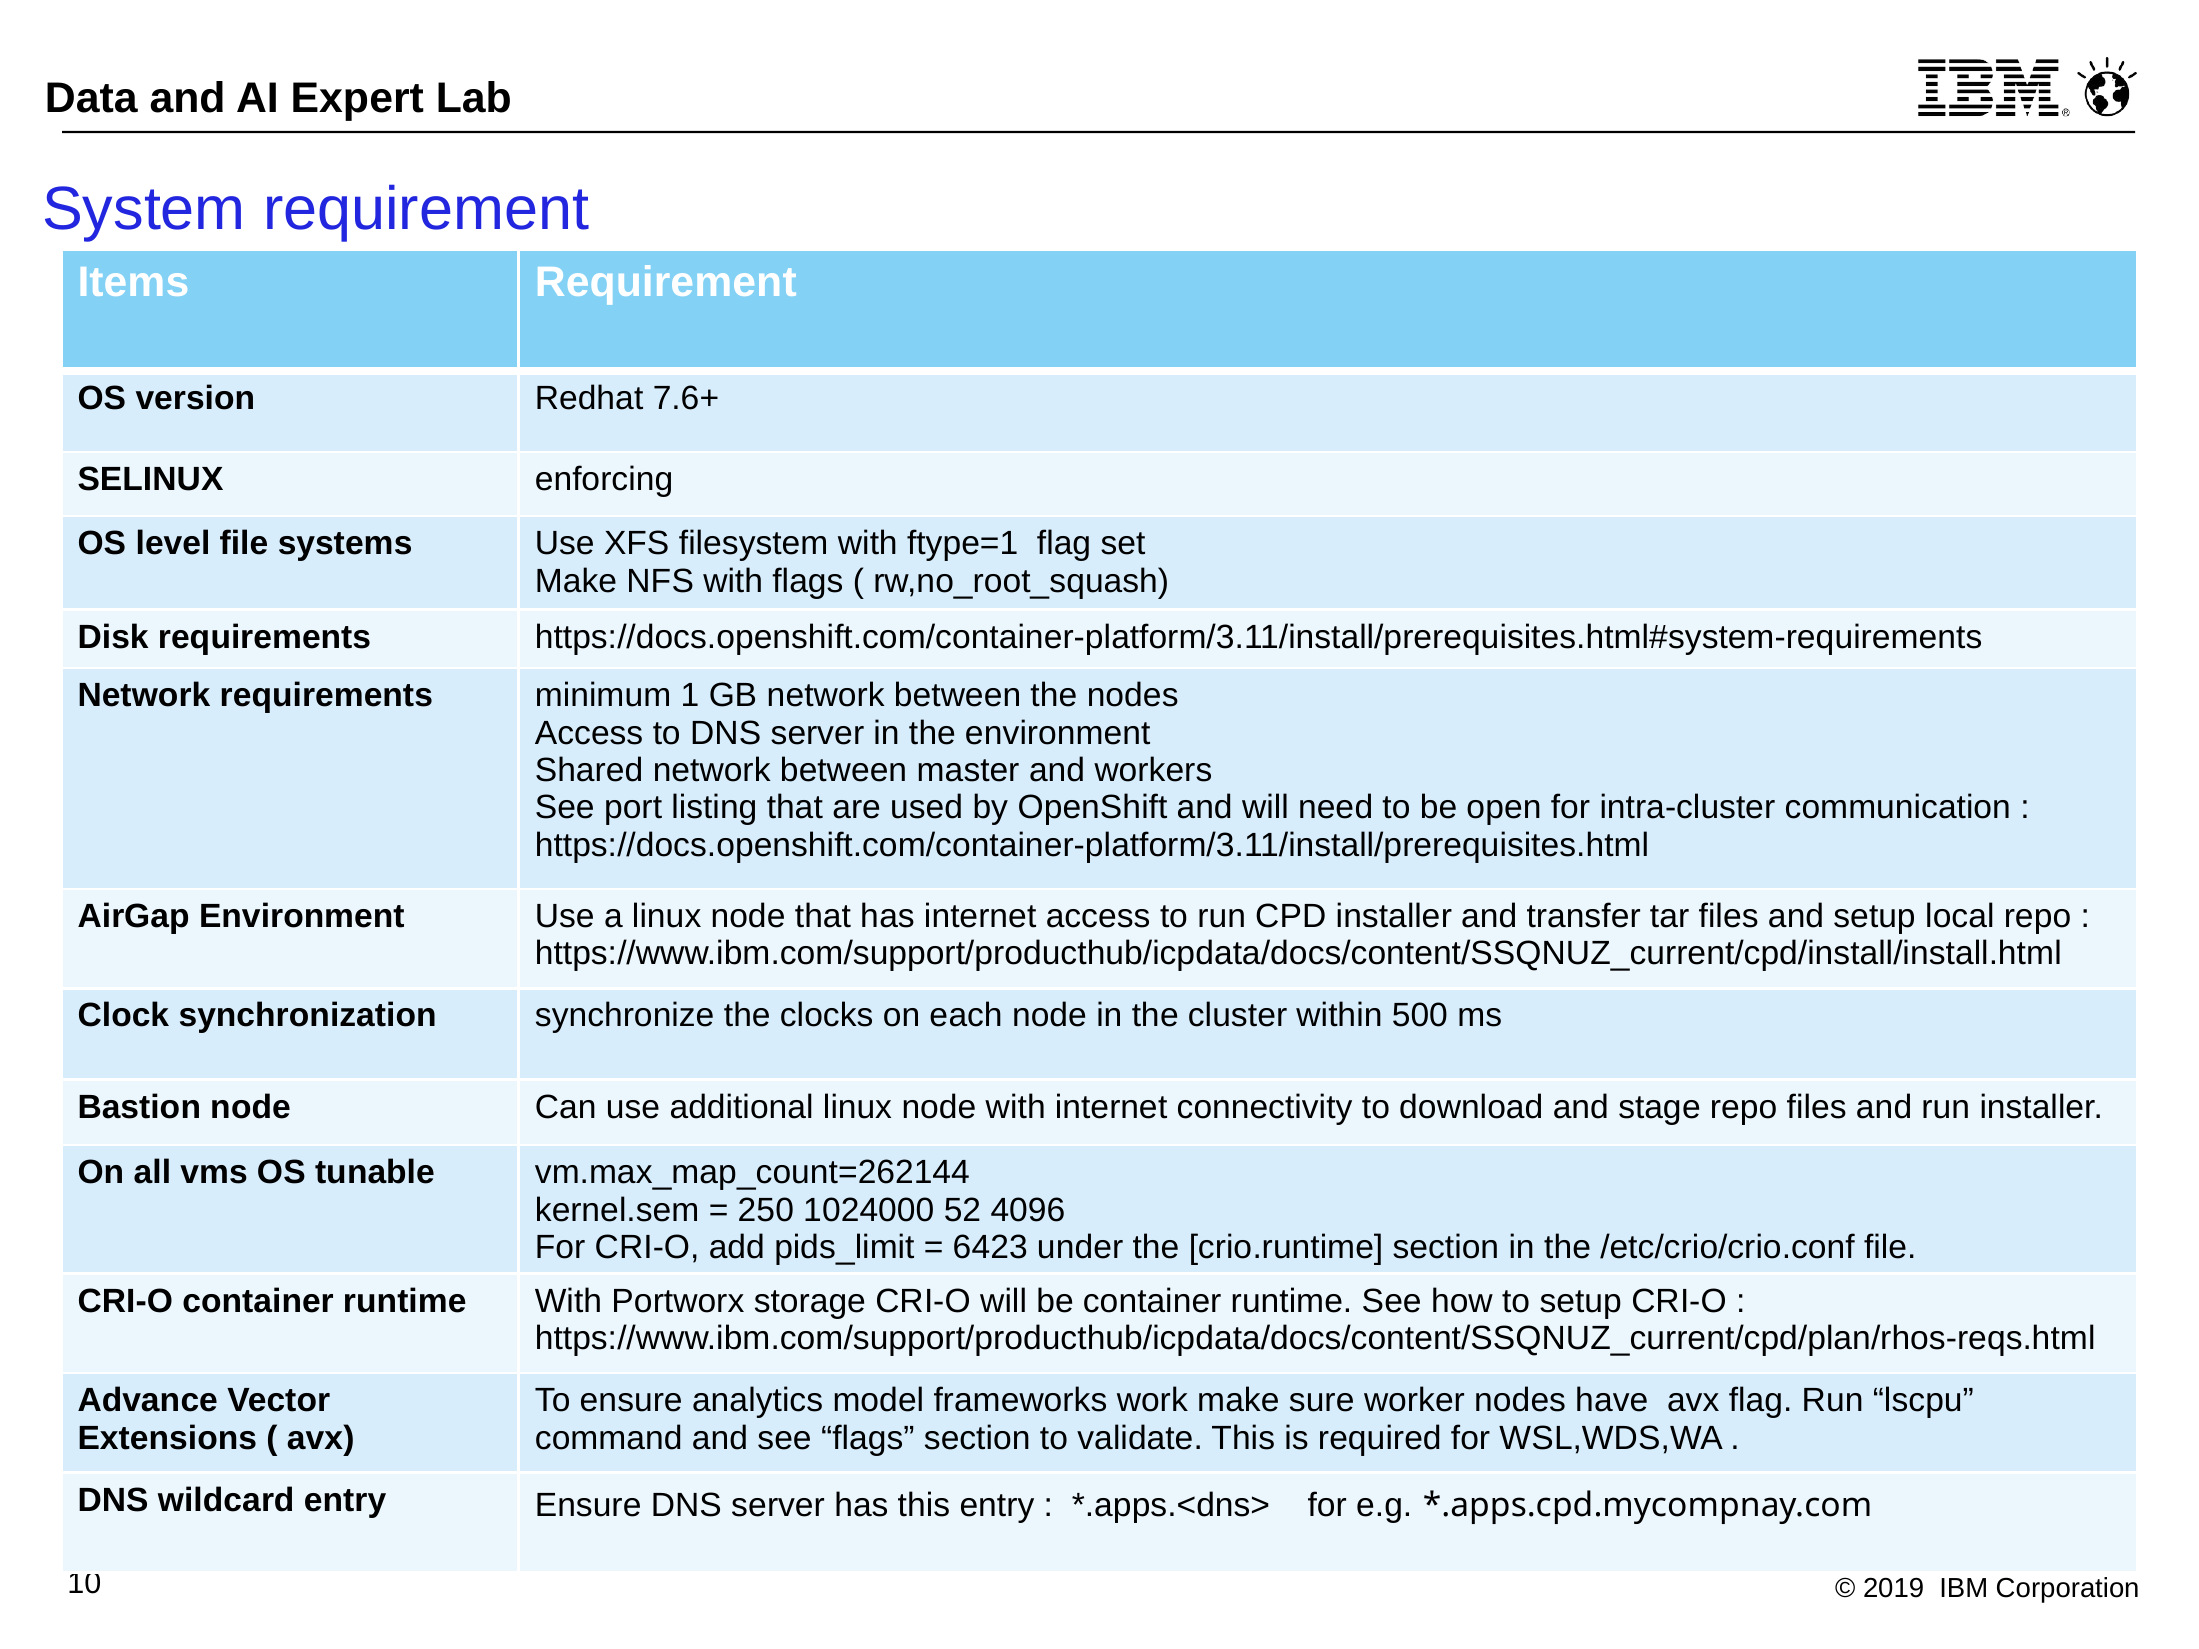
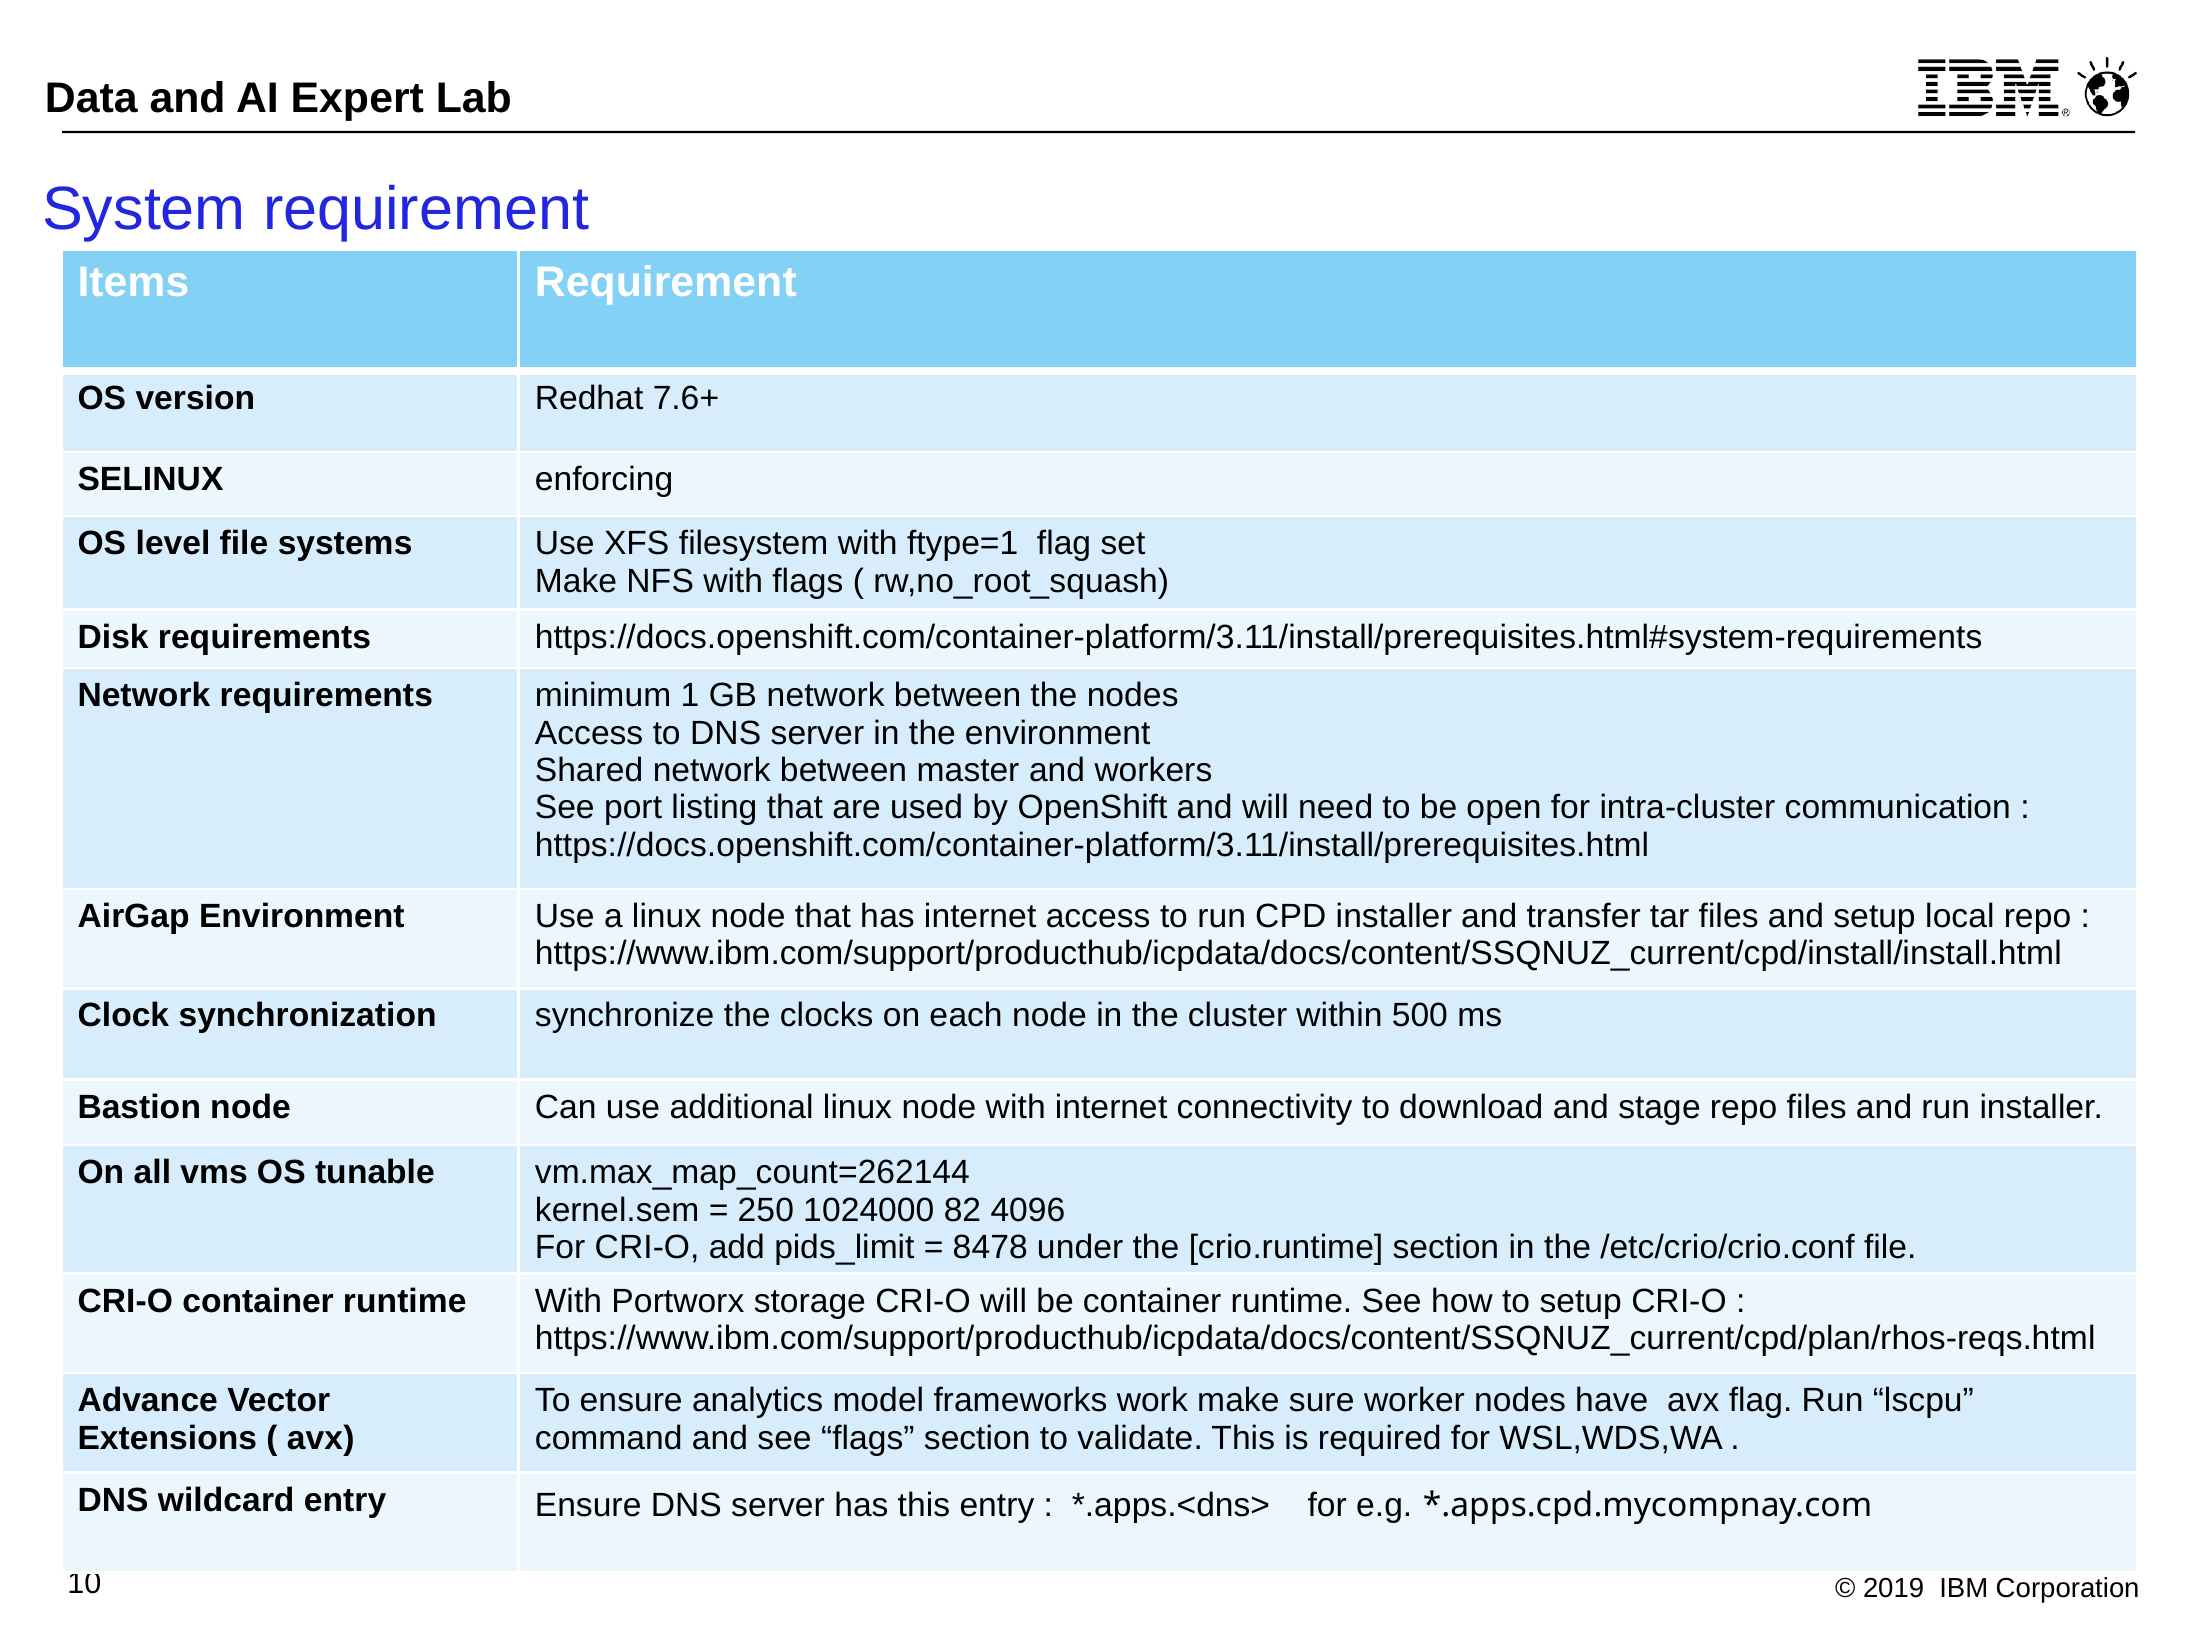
52: 52 -> 82 (962, 1210)
6423: 6423 -> 8478 (990, 1248)
